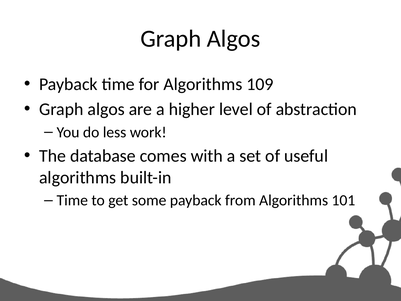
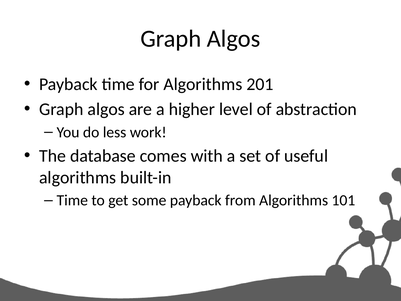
109: 109 -> 201 (260, 84)
